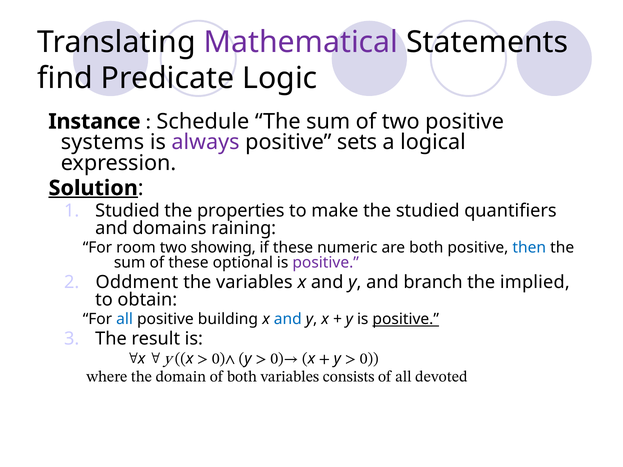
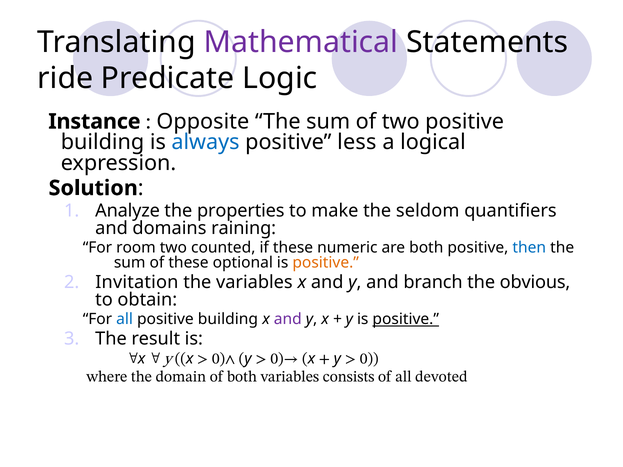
find: find -> ride (65, 78)
Schedule: Schedule -> Opposite (203, 122)
systems: systems -> building (103, 142)
always colour: purple -> blue (206, 142)
sets: sets -> less (357, 142)
Solution underline: present -> none (93, 188)
Studied: Studied -> Analyze (128, 211)
the studied: studied -> seldom (428, 211)
showing: showing -> counted (223, 248)
positive colour: purple -> orange (326, 263)
Oddment: Oddment -> Invitation (137, 283)
implied: implied -> obvious (535, 283)
and colour: blue -> purple (288, 319)
